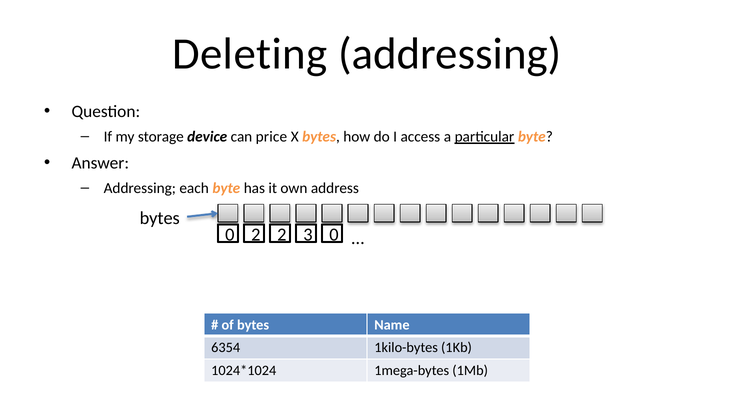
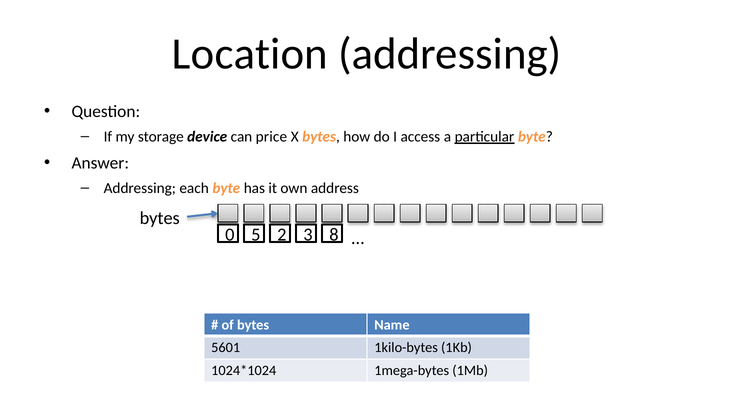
Deleting: Deleting -> Location (250, 54)
0 2: 2 -> 5 (256, 234)
3 0: 0 -> 8 (334, 234)
6354: 6354 -> 5601 (226, 348)
